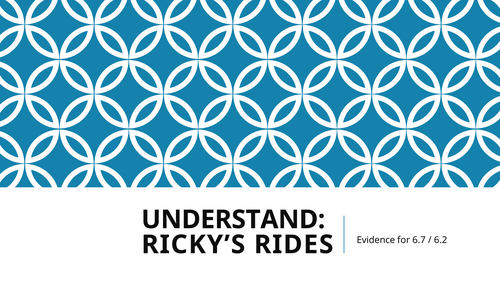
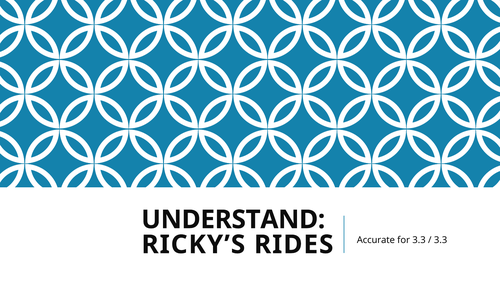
Evidence: Evidence -> Accurate (376, 240)
for 6.7: 6.7 -> 3.3 (419, 240)
6.2: 6.2 -> 3.3 (441, 240)
